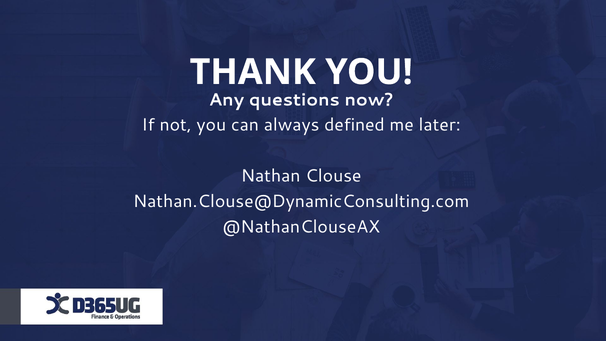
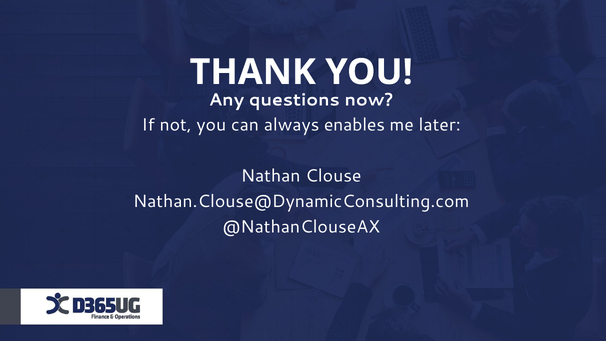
defined: defined -> enables (354, 125)
